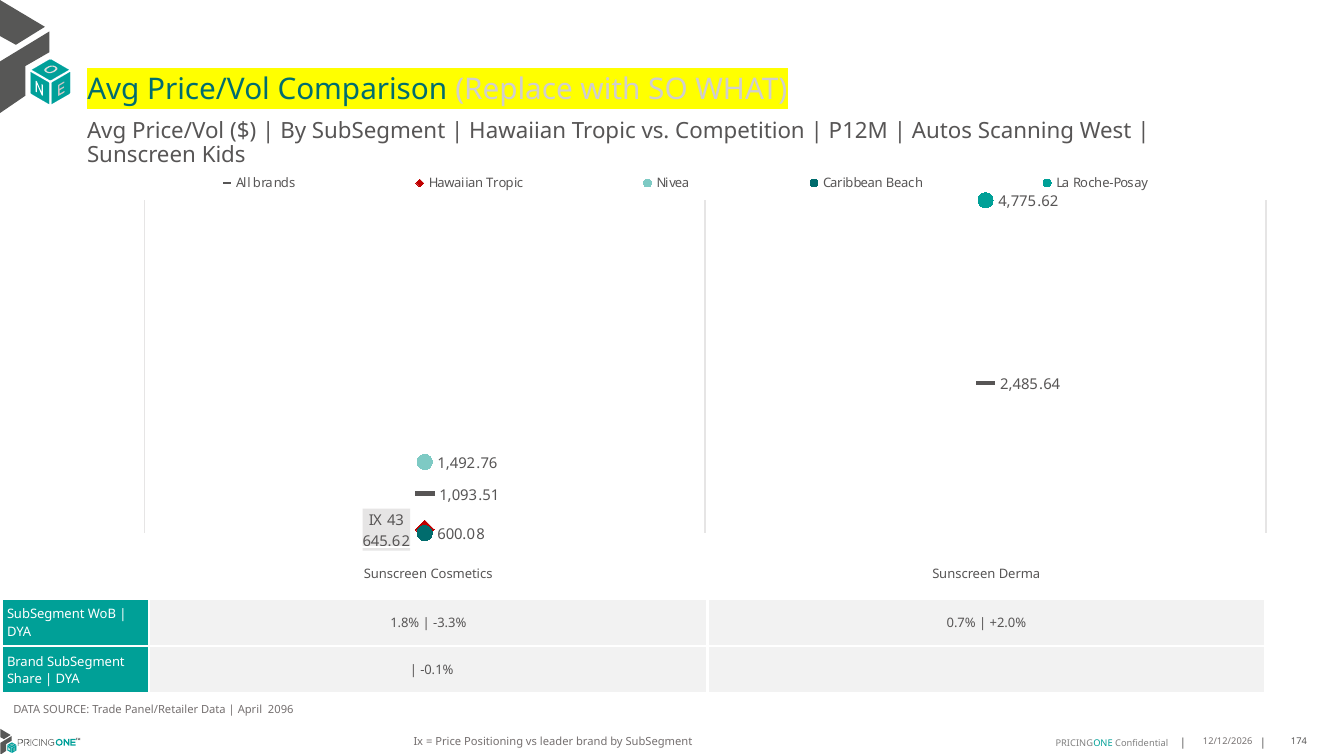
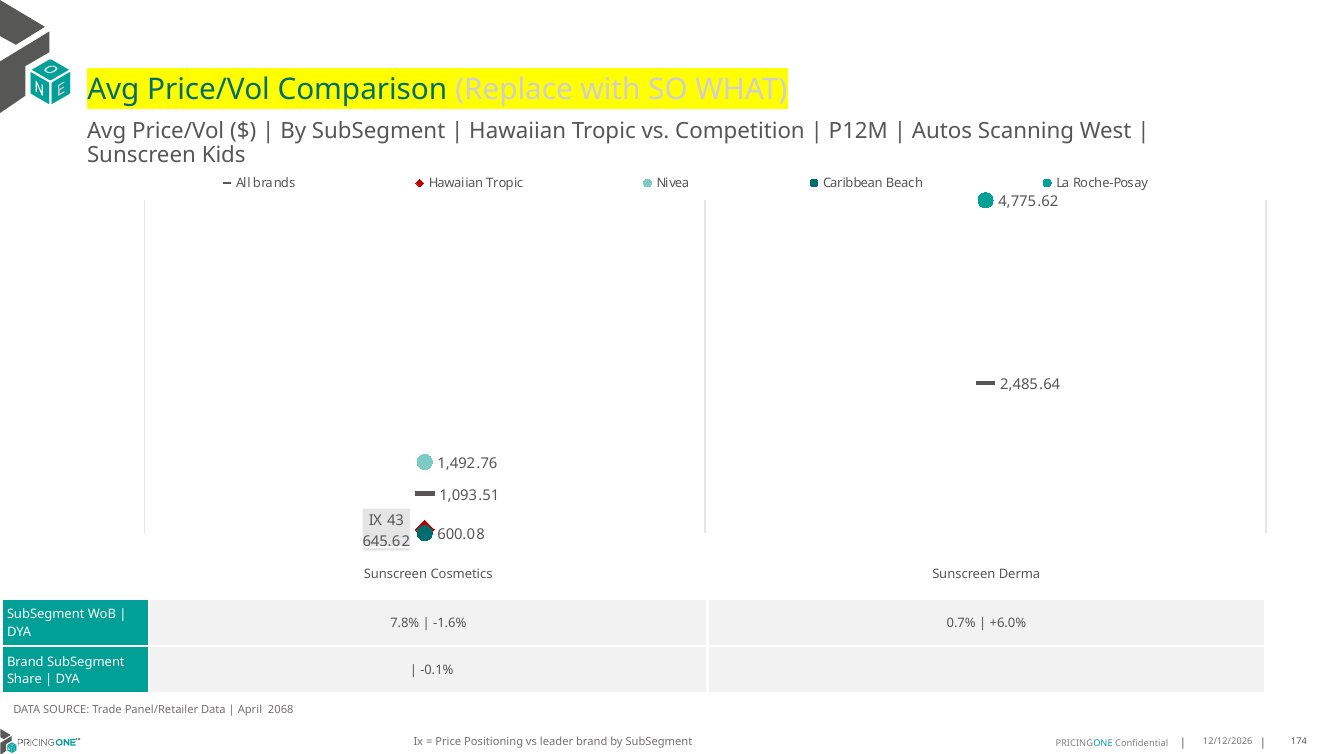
1.8%: 1.8% -> 7.8% (405, 623)
-3.3%: -3.3% -> -1.6% (450, 623)
+2.0%: +2.0% -> +6.0% (1008, 623)
2096: 2096 -> 2068 (281, 710)
